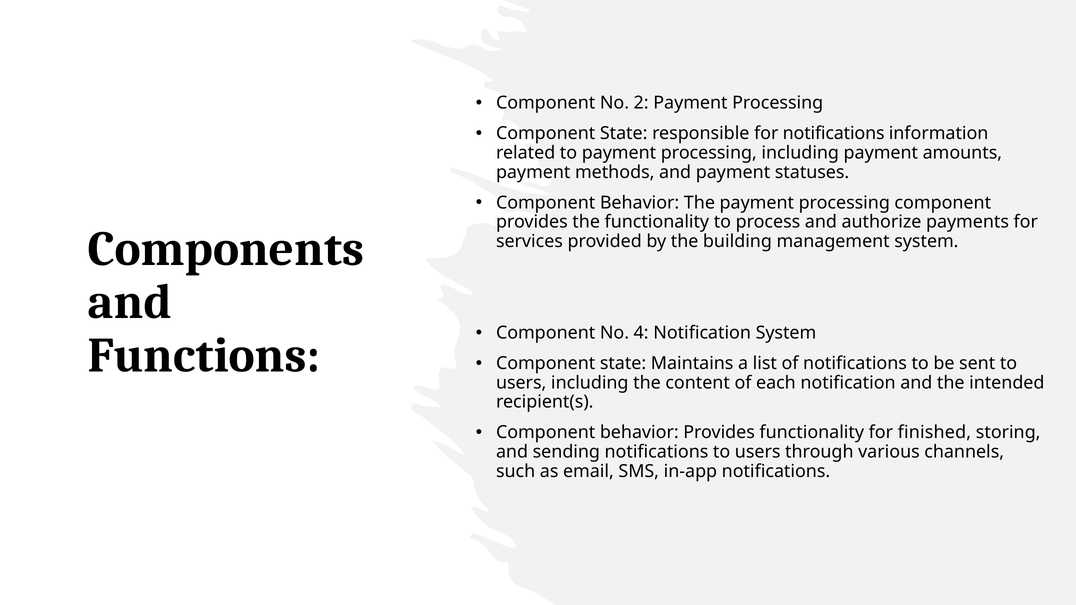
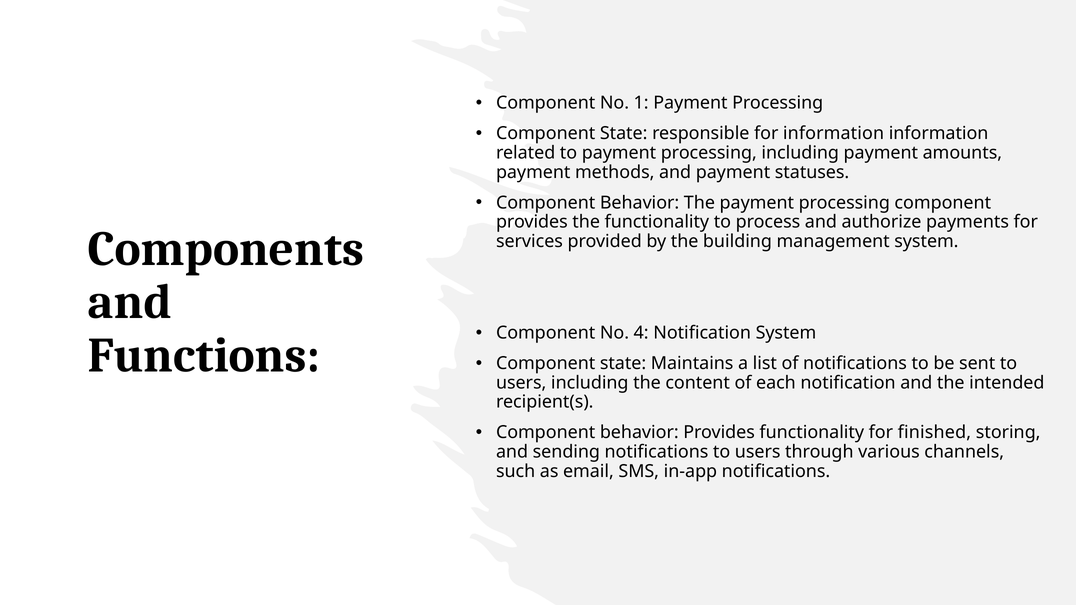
2: 2 -> 1 (641, 103)
for notifications: notifications -> information (834, 134)
